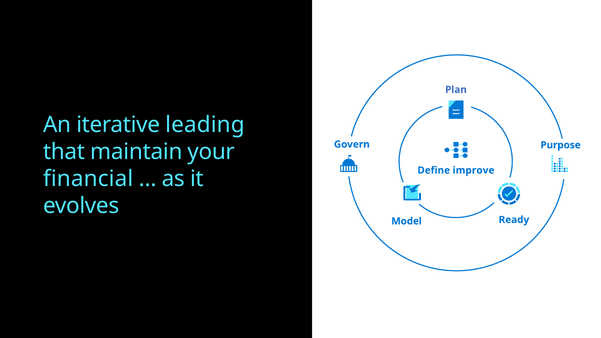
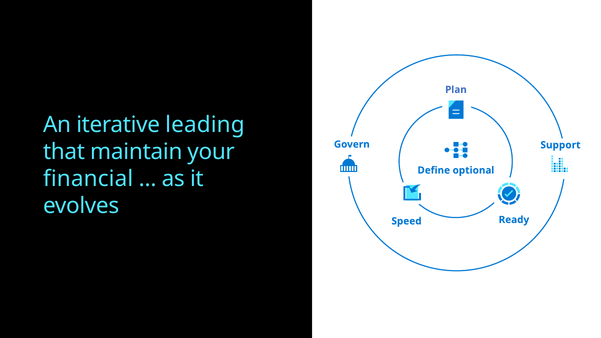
Purpose: Purpose -> Support (560, 145)
improve: improve -> optional (474, 170)
Model: Model -> Speed (407, 221)
